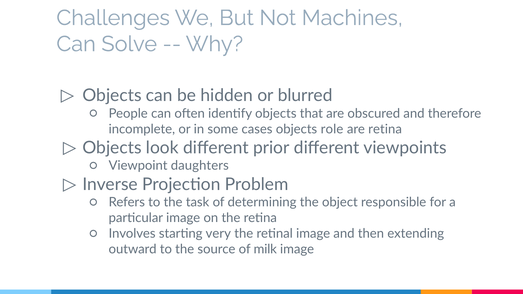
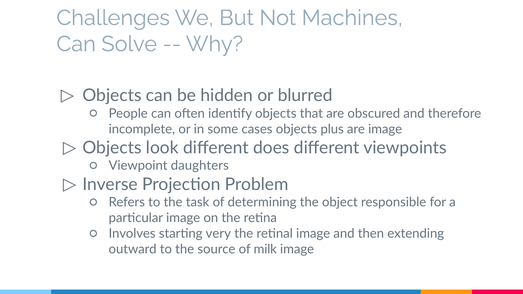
role: role -> plus (332, 129)
are retina: retina -> image (385, 129)
prior: prior -> does (271, 148)
